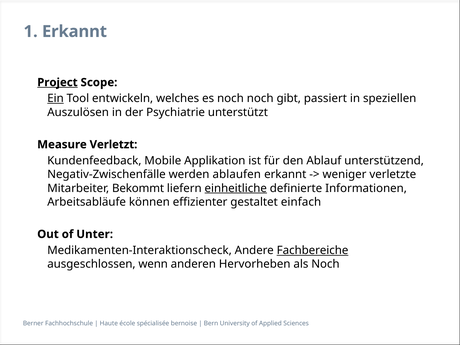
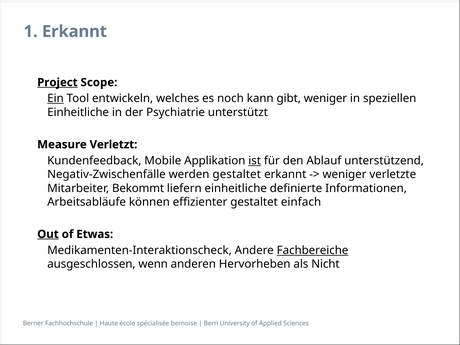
noch noch: noch -> kann (260, 99)
gibt passiert: passiert -> weniger (325, 99)
Auszulösen: Auszulösen -> Einheitliche (78, 112)
ist underline: none -> present (255, 161)
werden ablaufen: ablaufen -> gestaltet (237, 174)
einheitliche underline: present -> none (236, 188)
Out underline: none -> present (48, 234)
Unter: Unter -> Etwas (95, 234)
als Noch: Noch -> Nicht (325, 264)
